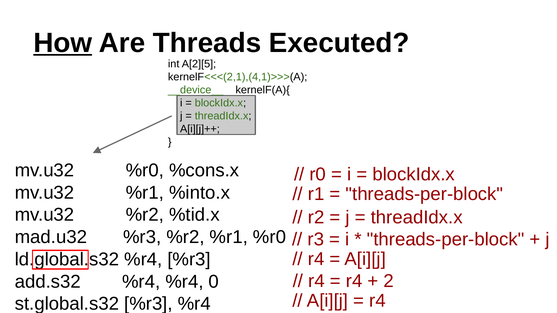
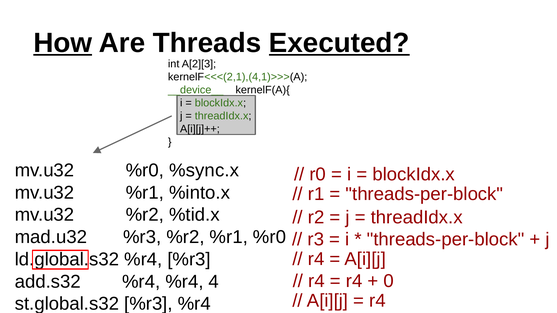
Executed underline: none -> present (339, 43)
A[2][5: A[2][5 -> A[2][3 (199, 64)
%cons.x: %cons.x -> %sync.x (204, 170)
2: 2 -> 0 (389, 281)
0: 0 -> 4 (214, 282)
